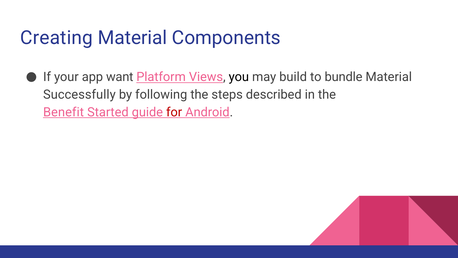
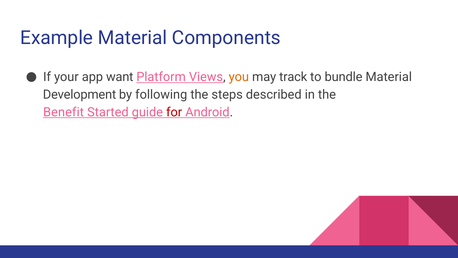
Creating: Creating -> Example (57, 38)
you colour: black -> orange (239, 77)
build: build -> track (293, 77)
Successfully: Successfully -> Development (80, 95)
